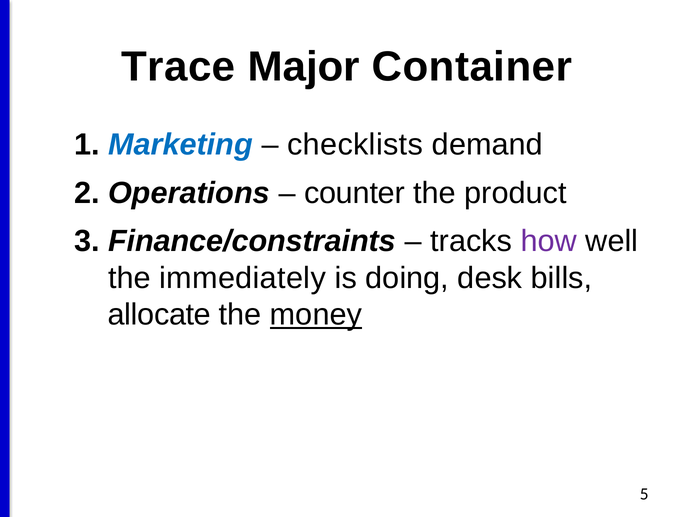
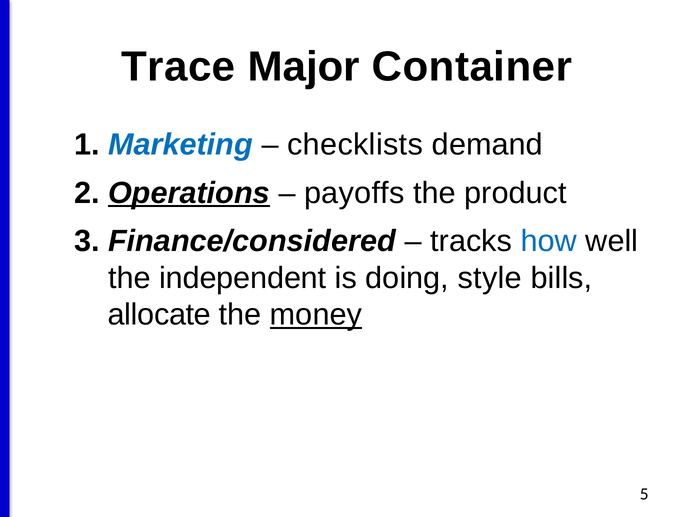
Operations underline: none -> present (189, 193)
counter: counter -> payoffs (354, 193)
Finance/constraints: Finance/constraints -> Finance/considered (252, 241)
how colour: purple -> blue (549, 241)
immediately: immediately -> independent (243, 278)
desk: desk -> style (490, 278)
